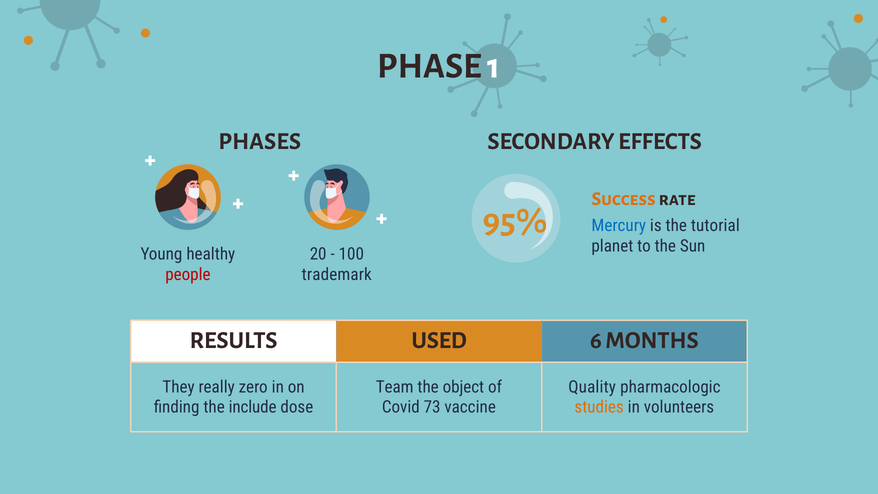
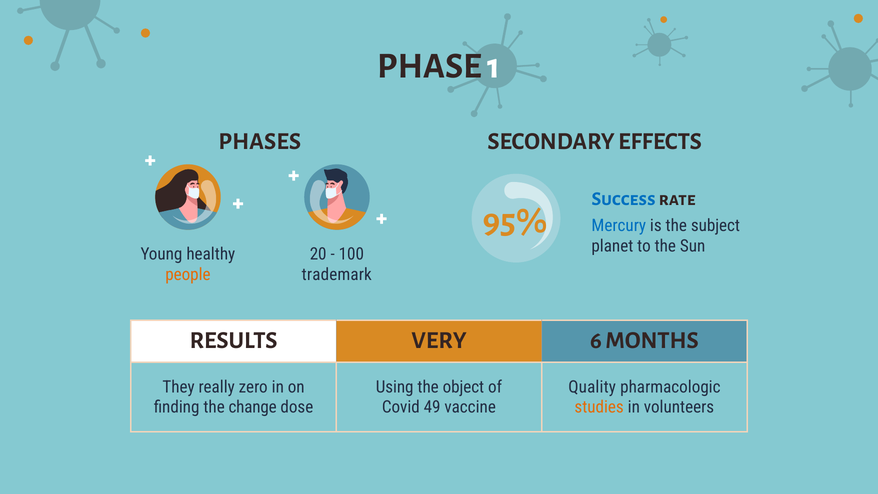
Success colour: orange -> blue (624, 199)
tutorial: tutorial -> subject (715, 226)
people colour: red -> orange (188, 275)
USED: USED -> VERY (439, 340)
Team: Team -> Using (395, 387)
include: include -> change (253, 407)
73: 73 -> 49 (432, 407)
